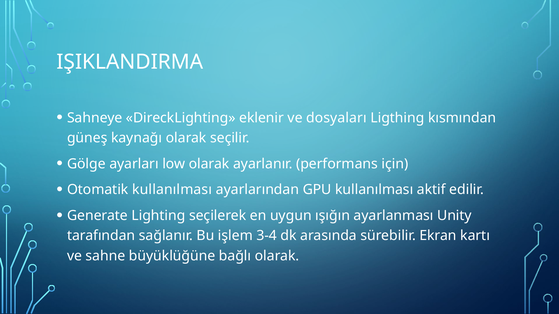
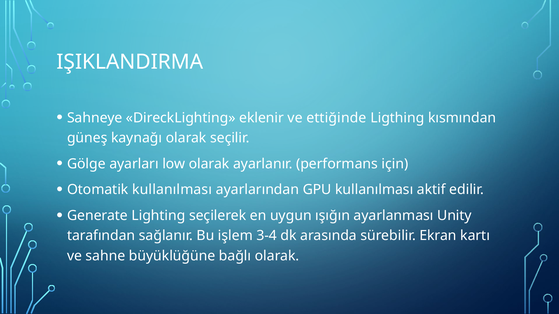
dosyaları: dosyaları -> ettiğinde (336, 118)
